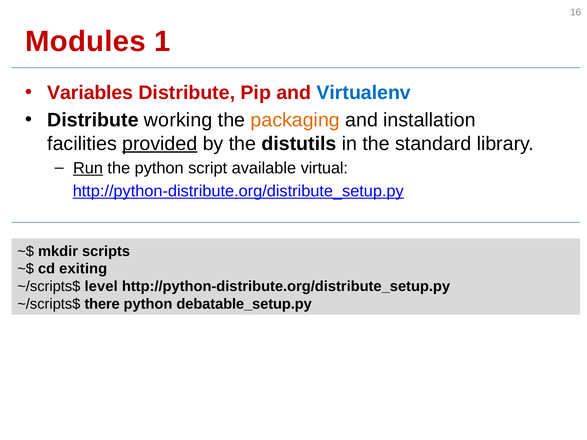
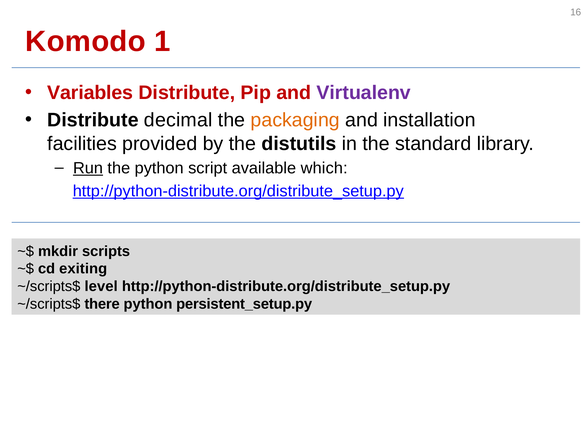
Modules: Modules -> Komodo (85, 42)
Virtualenv colour: blue -> purple (364, 93)
working: working -> decimal (178, 120)
provided underline: present -> none (160, 144)
virtual: virtual -> which (324, 168)
debatable_setup.py: debatable_setup.py -> persistent_setup.py (244, 304)
